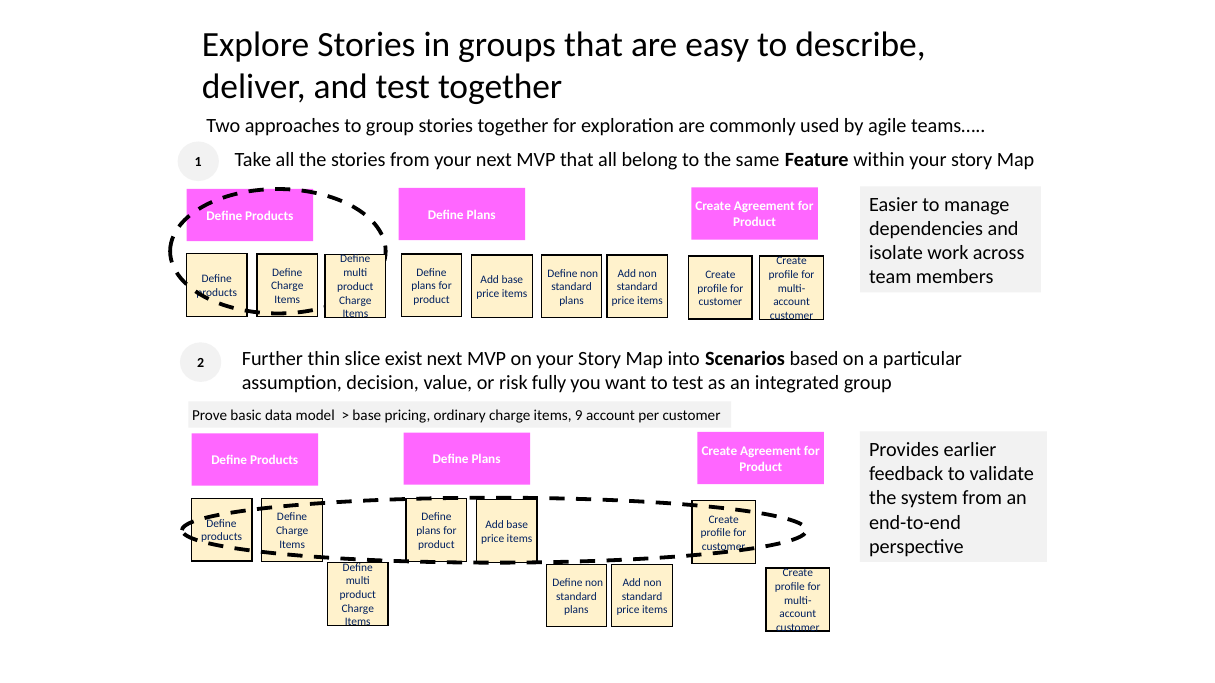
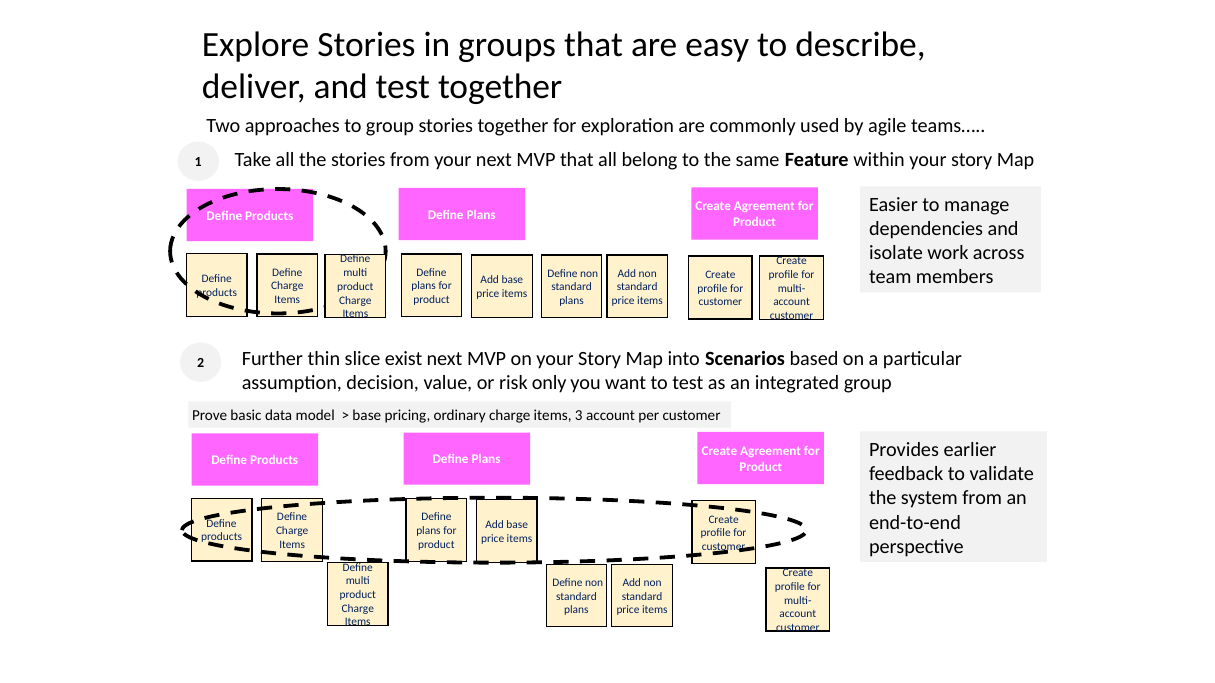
fully: fully -> only (549, 383)
9: 9 -> 3 (579, 416)
